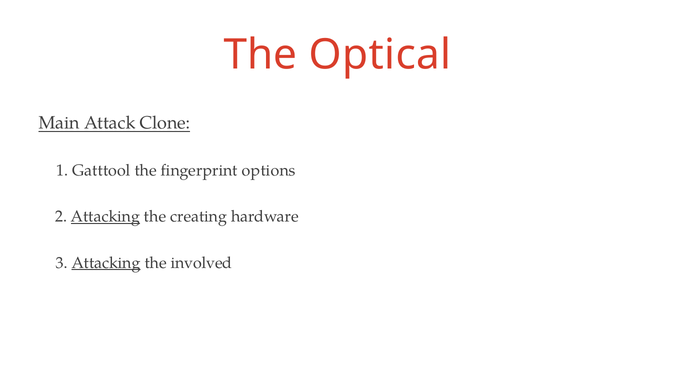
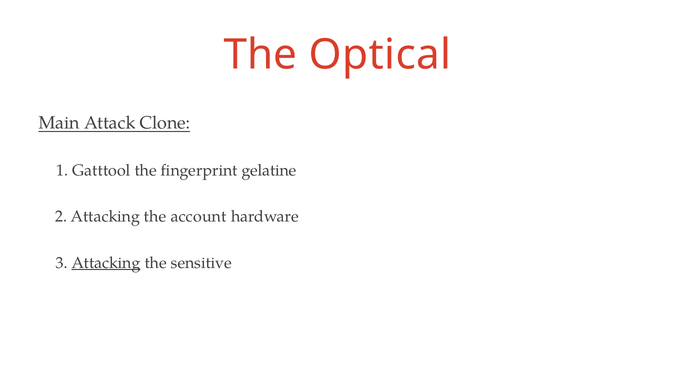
options: options -> gelatine (269, 170)
Attacking underline: present -> none (105, 217)
creating: creating -> account (199, 217)
involved: involved -> sensitive (201, 263)
